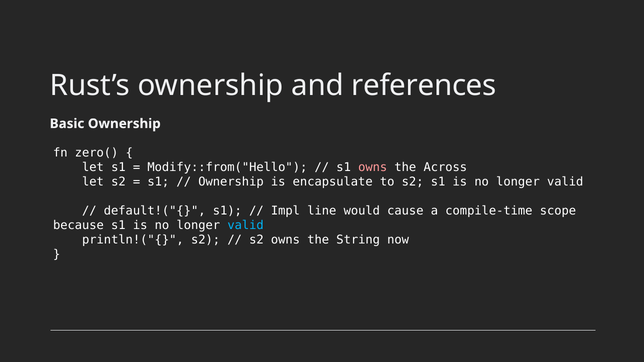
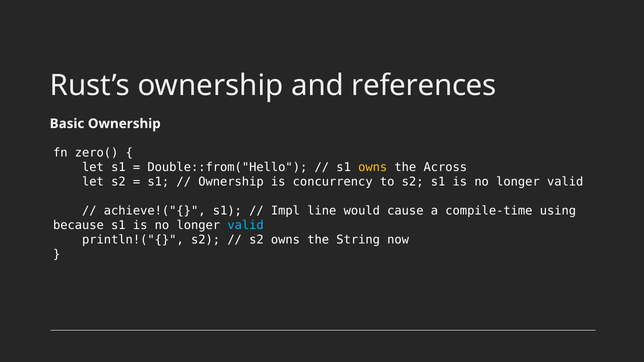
Modify::from("Hello: Modify::from("Hello -> Double::from("Hello (227, 167)
owns colour: pink -> yellow (373, 167)
encapsulate: encapsulate -> concurrency (333, 182)
default!("{: default!("{ -> achieve!("{ (155, 211)
scope: scope -> using (558, 211)
